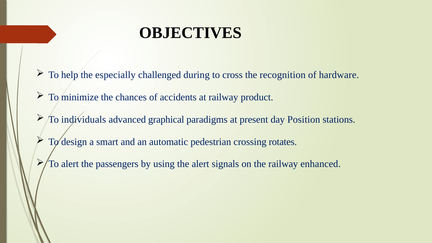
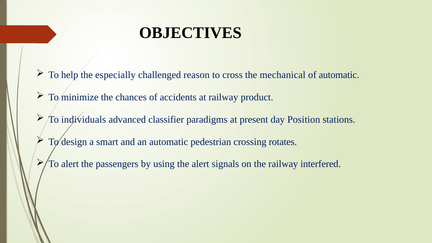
during: during -> reason (197, 75)
recognition: recognition -> mechanical (283, 75)
of hardware: hardware -> automatic (339, 75)
graphical: graphical -> classifier (166, 119)
enhanced: enhanced -> interfered (321, 164)
